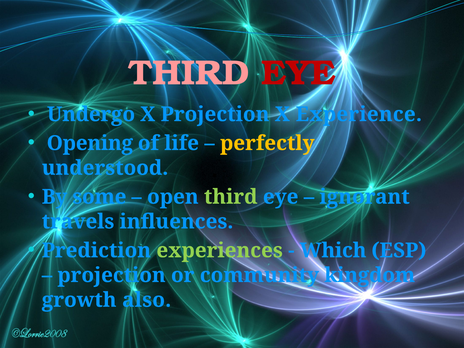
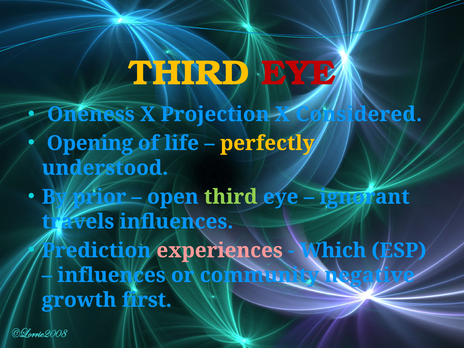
THIRD colour: pink -> yellow (189, 73)
Undergo: Undergo -> Oneness (91, 114)
Experience: Experience -> Considered (359, 114)
some: some -> prior (99, 197)
experiences colour: light green -> pink (220, 250)
projection: projection -> influences (112, 275)
kingdom: kingdom -> negative (370, 275)
also: also -> first (147, 300)
